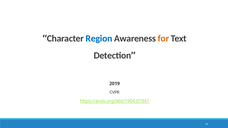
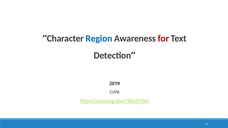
for colour: orange -> red (163, 38)
